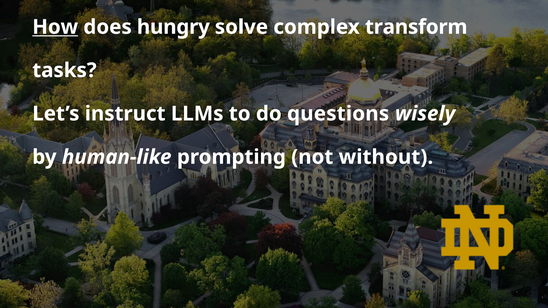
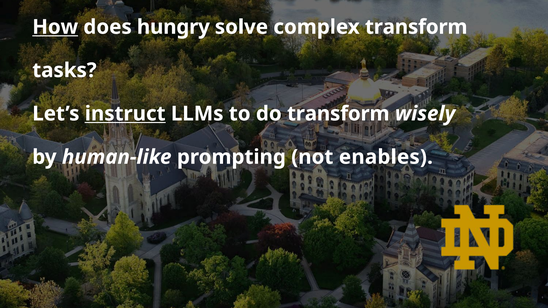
instruct underline: none -> present (125, 114)
do questions: questions -> transform (338, 114)
without: without -> enables (386, 157)
